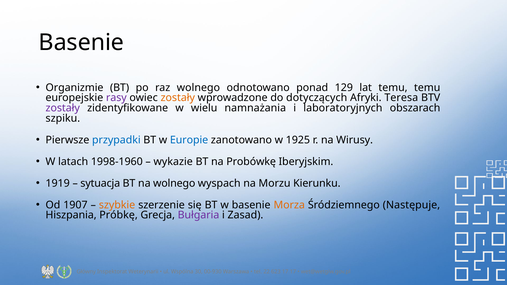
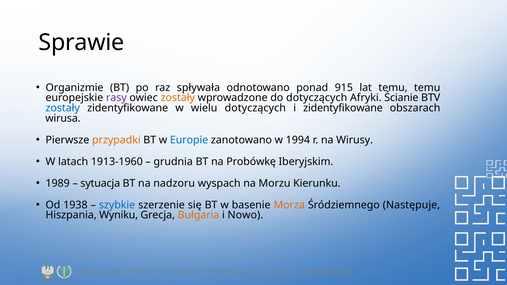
Basenie: Basenie -> Sprawie (81, 43)
raz wolnego: wolnego -> spływała (198, 88)
129: 129 -> 915 (344, 88)
Teresa: Teresa -> Ścianie (401, 98)
zostały colour: purple -> blue (63, 108)
wielu namnażania: namnażania -> dotyczących (255, 108)
i laboratoryjnych: laboratoryjnych -> zidentyfikowane (343, 108)
szpiku: szpiku -> wirusa (63, 118)
przypadki colour: blue -> orange (116, 140)
1925: 1925 -> 1994 (298, 140)
1998-1960: 1998-1960 -> 1913-1960 (117, 162)
wykazie: wykazie -> grudnia (173, 162)
1919: 1919 -> 1989 (58, 183)
na wolnego: wolnego -> nadzoru (174, 183)
1907: 1907 -> 1938 (75, 205)
szybkie colour: orange -> blue (117, 205)
Próbkę: Próbkę -> Wyniku (119, 215)
Bułgaria colour: purple -> orange (199, 215)
Zasad: Zasad -> Nowo (245, 215)
